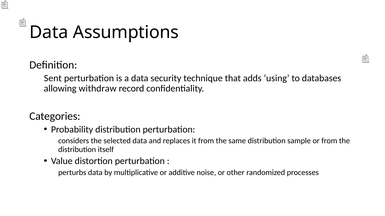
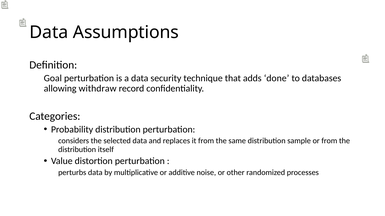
Sent: Sent -> Goal (53, 78)
using: using -> done (277, 78)
